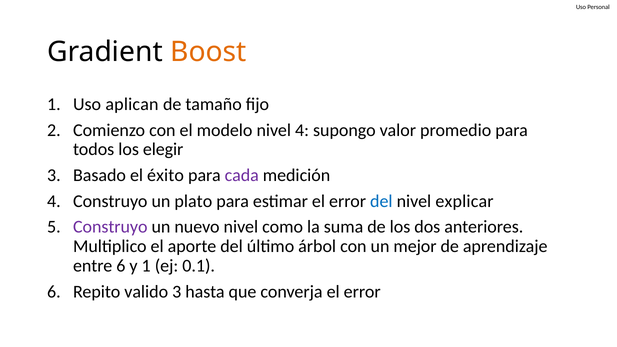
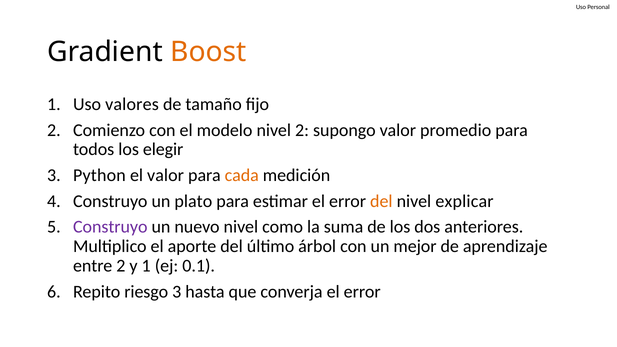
aplican: aplican -> valores (132, 104)
nivel 4: 4 -> 2 (302, 130)
Basado: Basado -> Python (99, 175)
el éxito: éxito -> valor (166, 175)
cada colour: purple -> orange (242, 175)
del colour: blue -> orange (381, 201)
entre 6: 6 -> 2 (121, 266)
valido: valido -> riesgo (146, 292)
